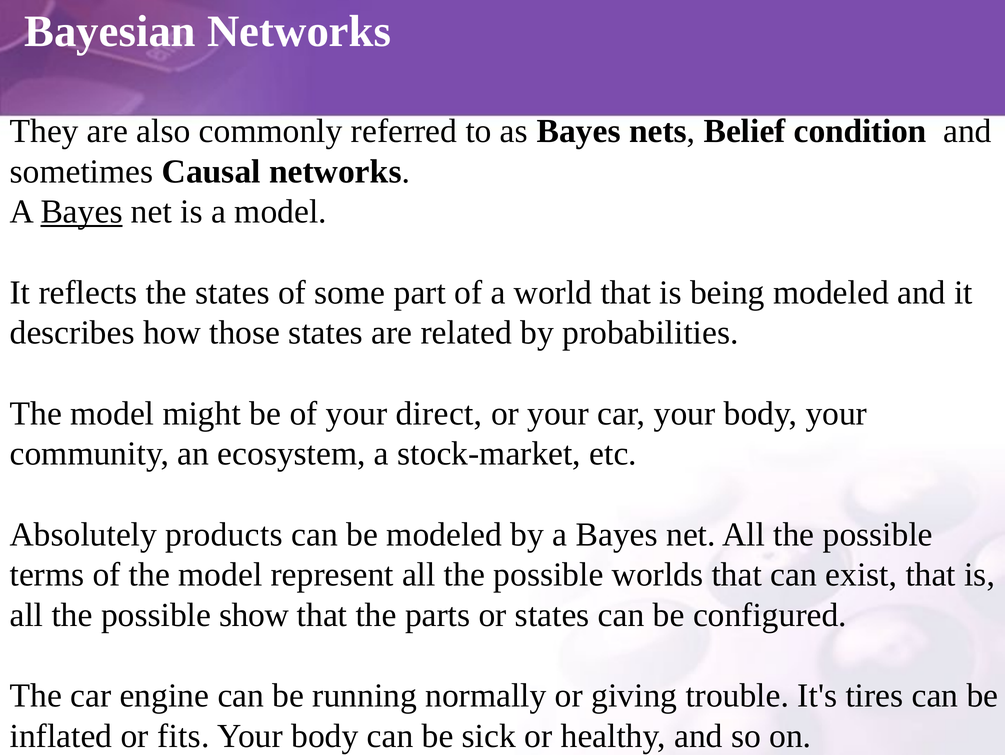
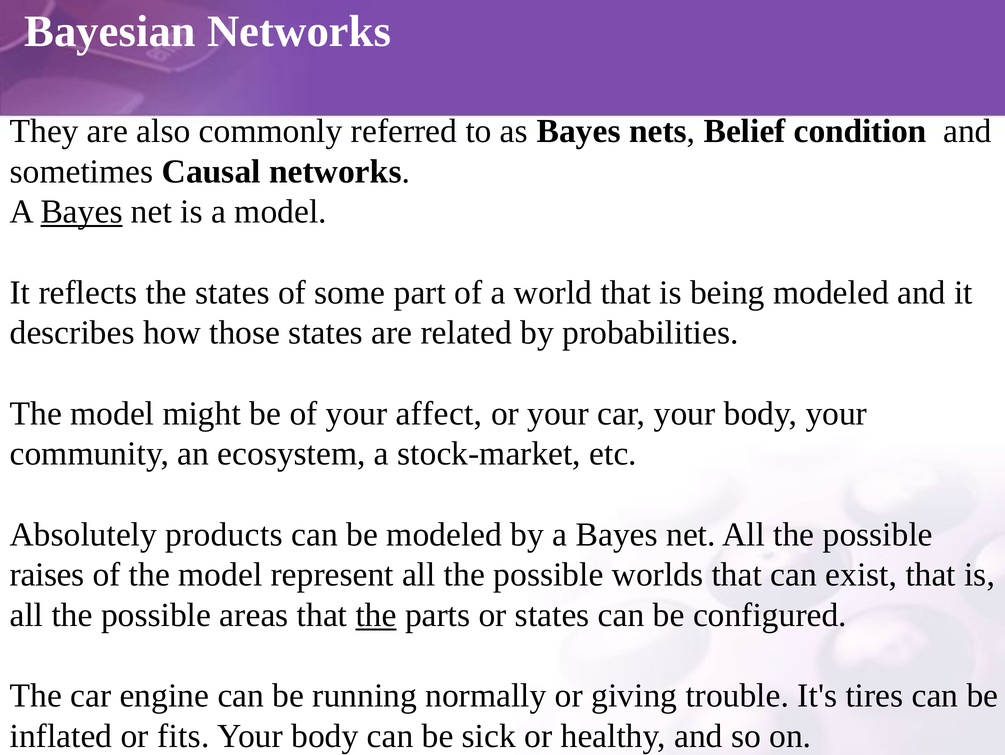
direct: direct -> affect (439, 413)
terms: terms -> raises (47, 574)
show: show -> areas (254, 615)
the underline: none -> present (376, 615)
